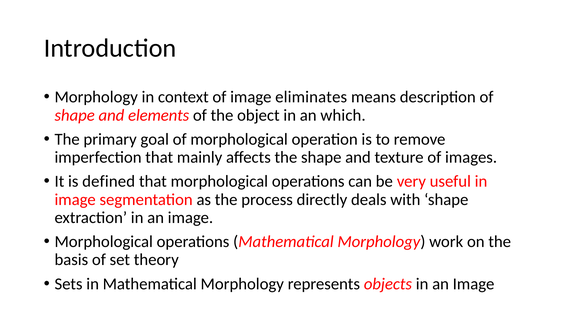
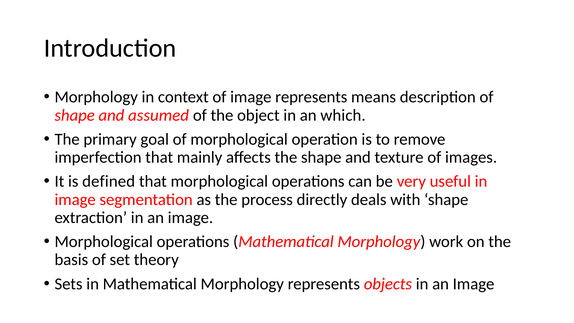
image eliminates: eliminates -> represents (311, 97)
elements: elements -> assumed (159, 115)
